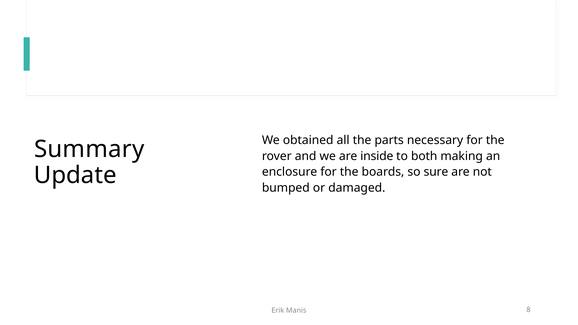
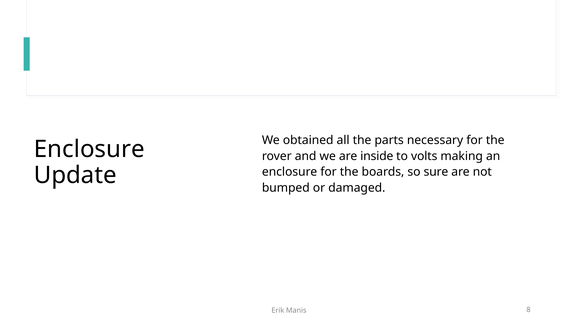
Summary: Summary -> Enclosure (89, 149)
both: both -> volts (424, 156)
